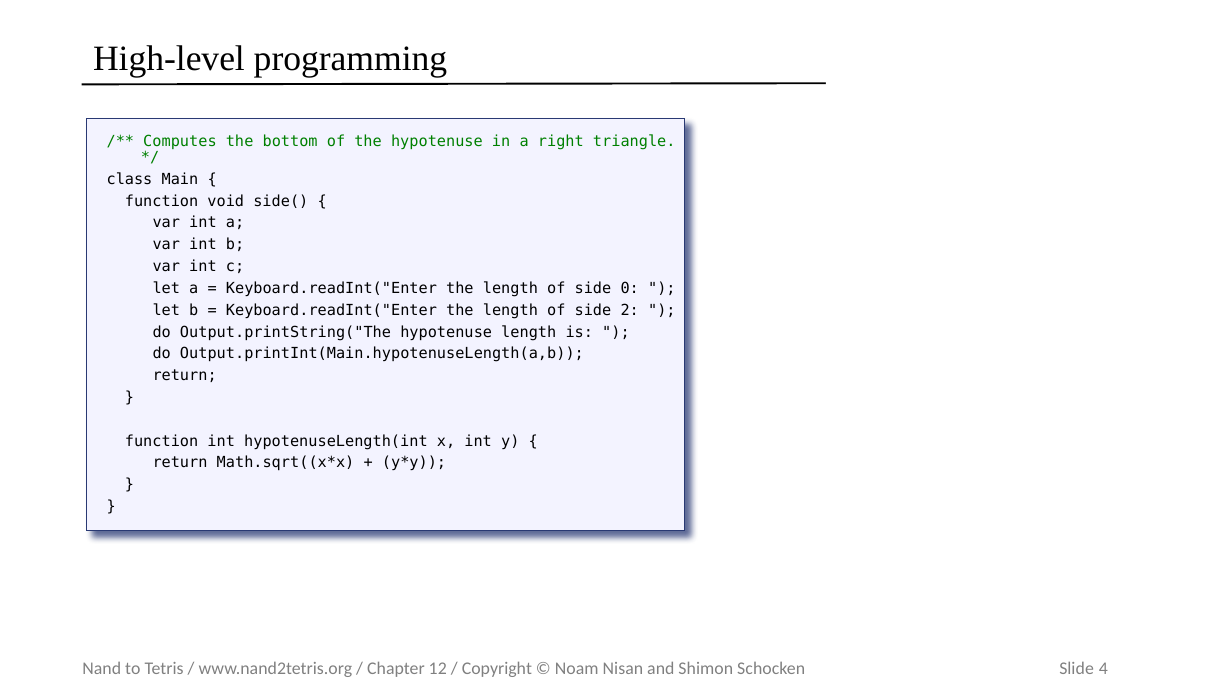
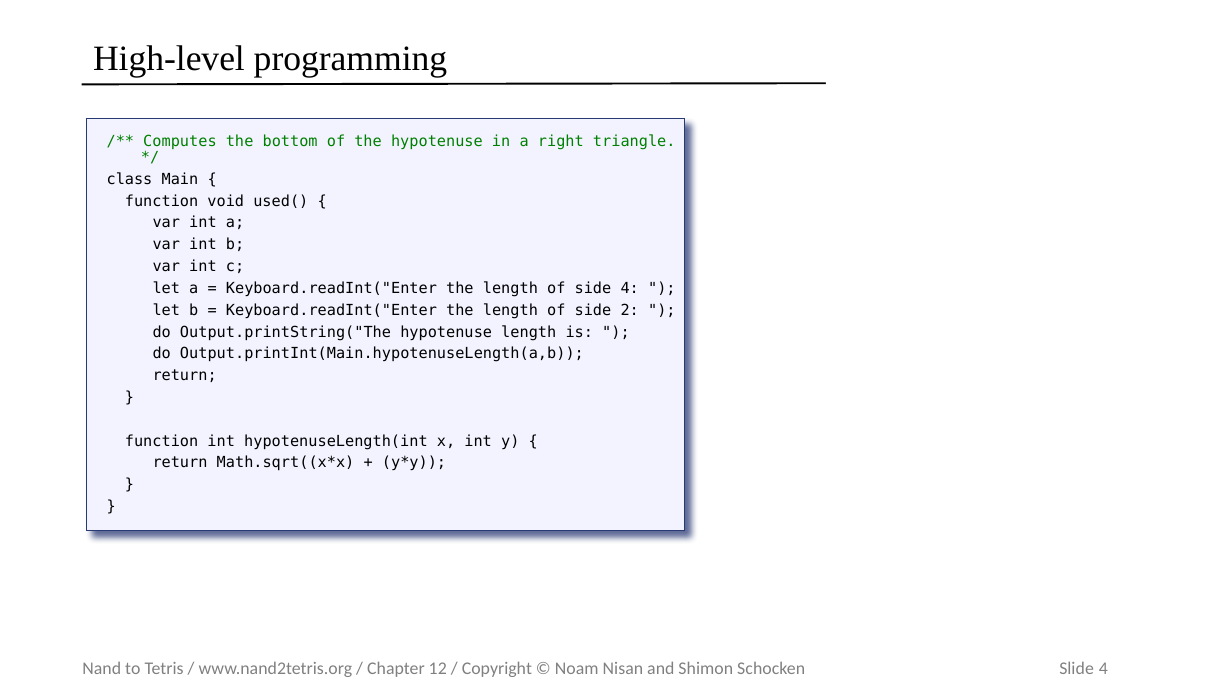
side(: side( -> used( (281, 201)
side 0: 0 -> 4 (630, 288)
